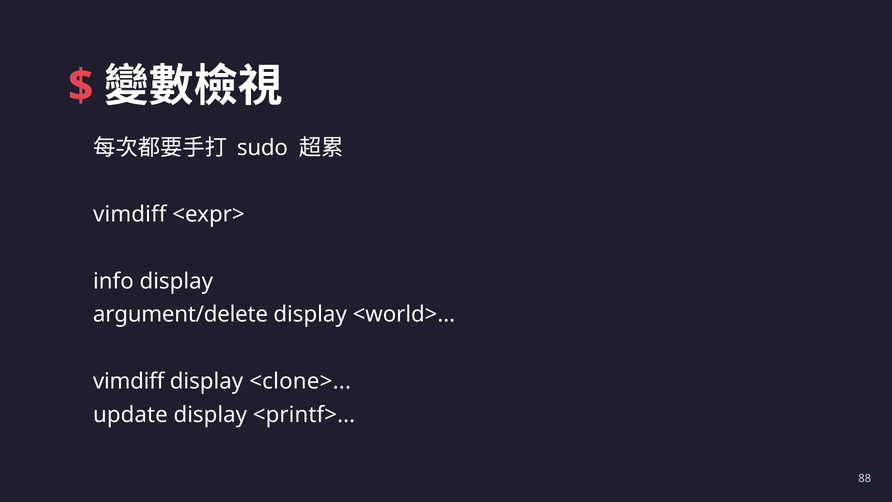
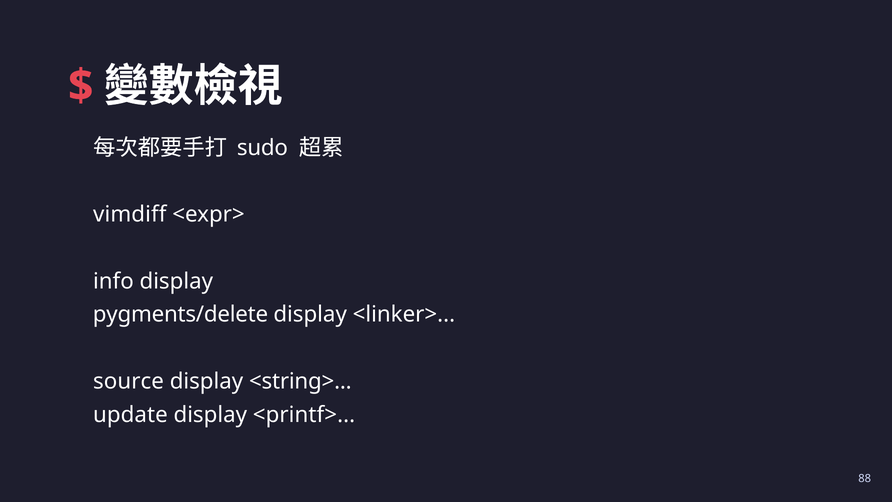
argument/delete: argument/delete -> pygments/delete (180, 314)
<world>: <world> -> <linker> (404, 314)
vimdiff: vimdiff -> source (129, 381)
<clone>: <clone> -> <string> (300, 381)
